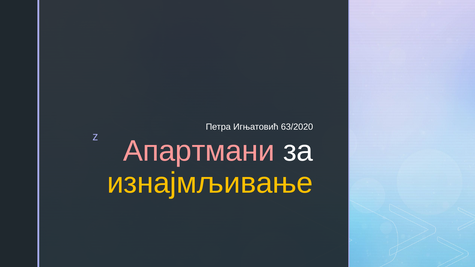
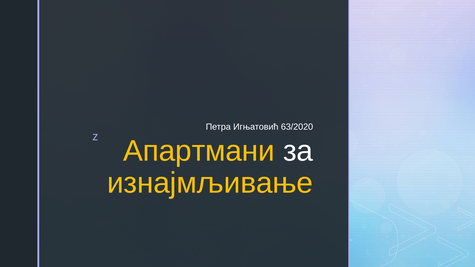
Апартмани colour: pink -> yellow (199, 151)
